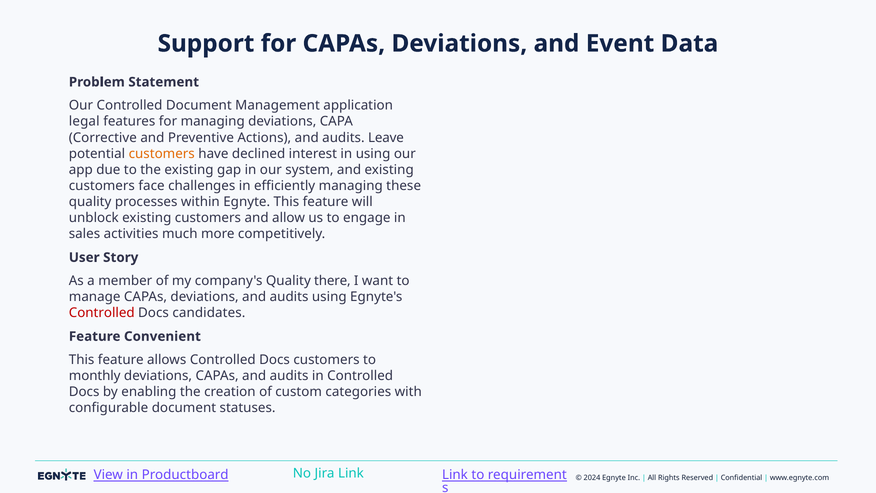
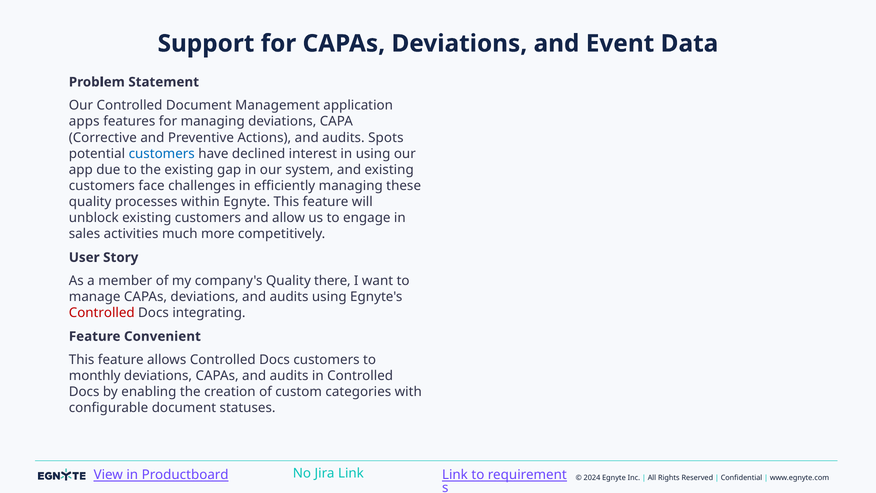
legal: legal -> apps (84, 121)
Leave: Leave -> Spots (386, 138)
customers colour: orange -> blue (162, 154)
candidates: candidates -> integrating (209, 313)
